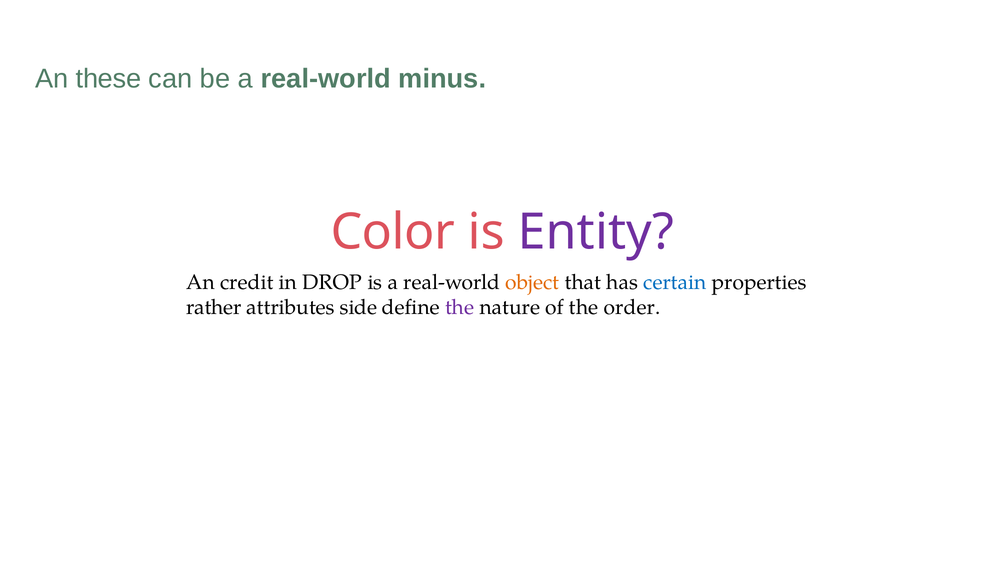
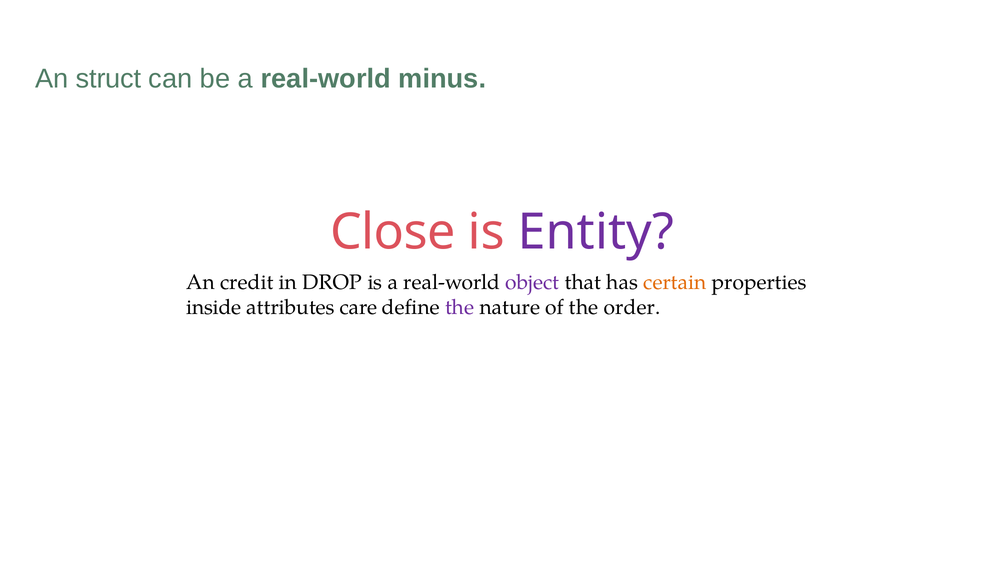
these: these -> struct (108, 79)
Color: Color -> Close (393, 232)
object colour: orange -> purple (532, 283)
certain colour: blue -> orange (675, 283)
rather: rather -> inside (214, 308)
side: side -> care (359, 308)
